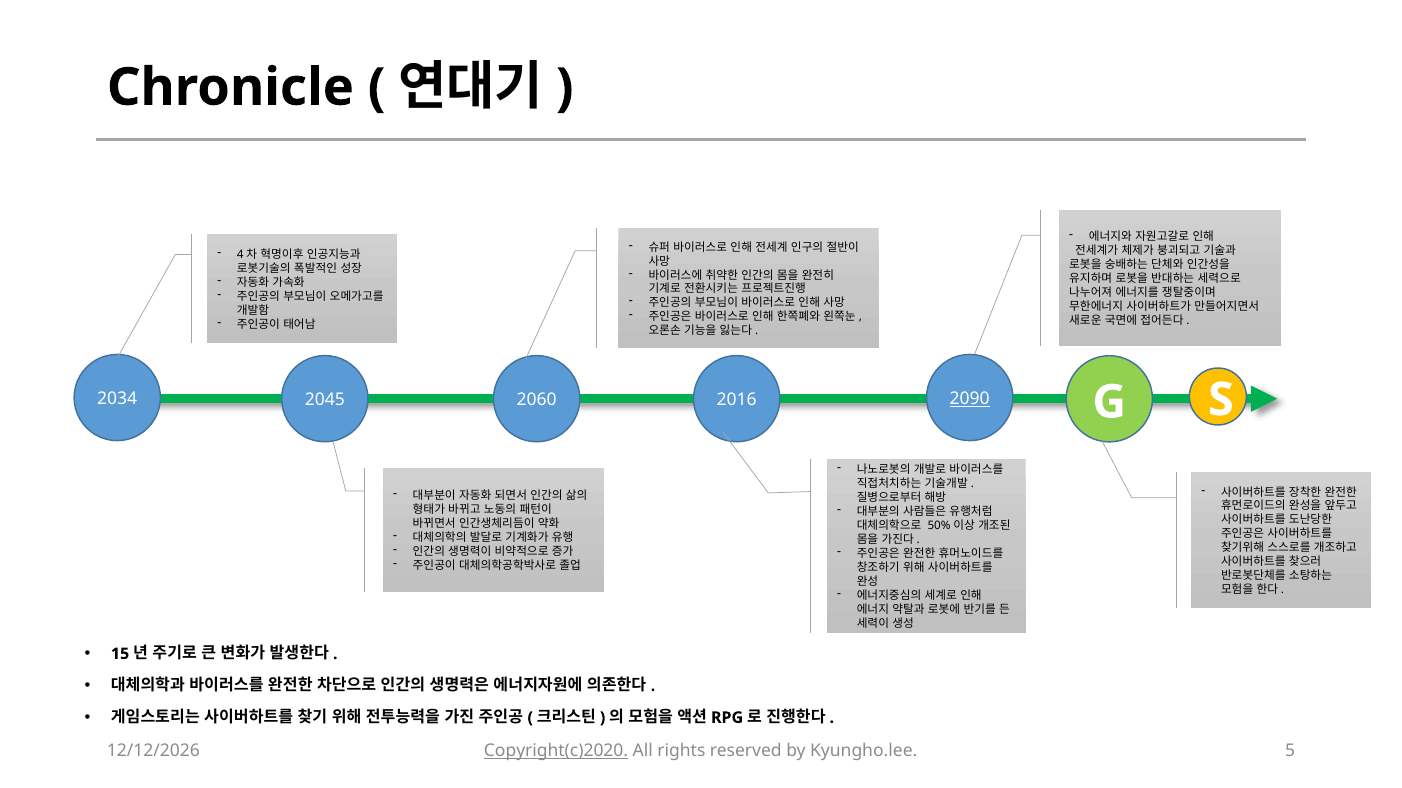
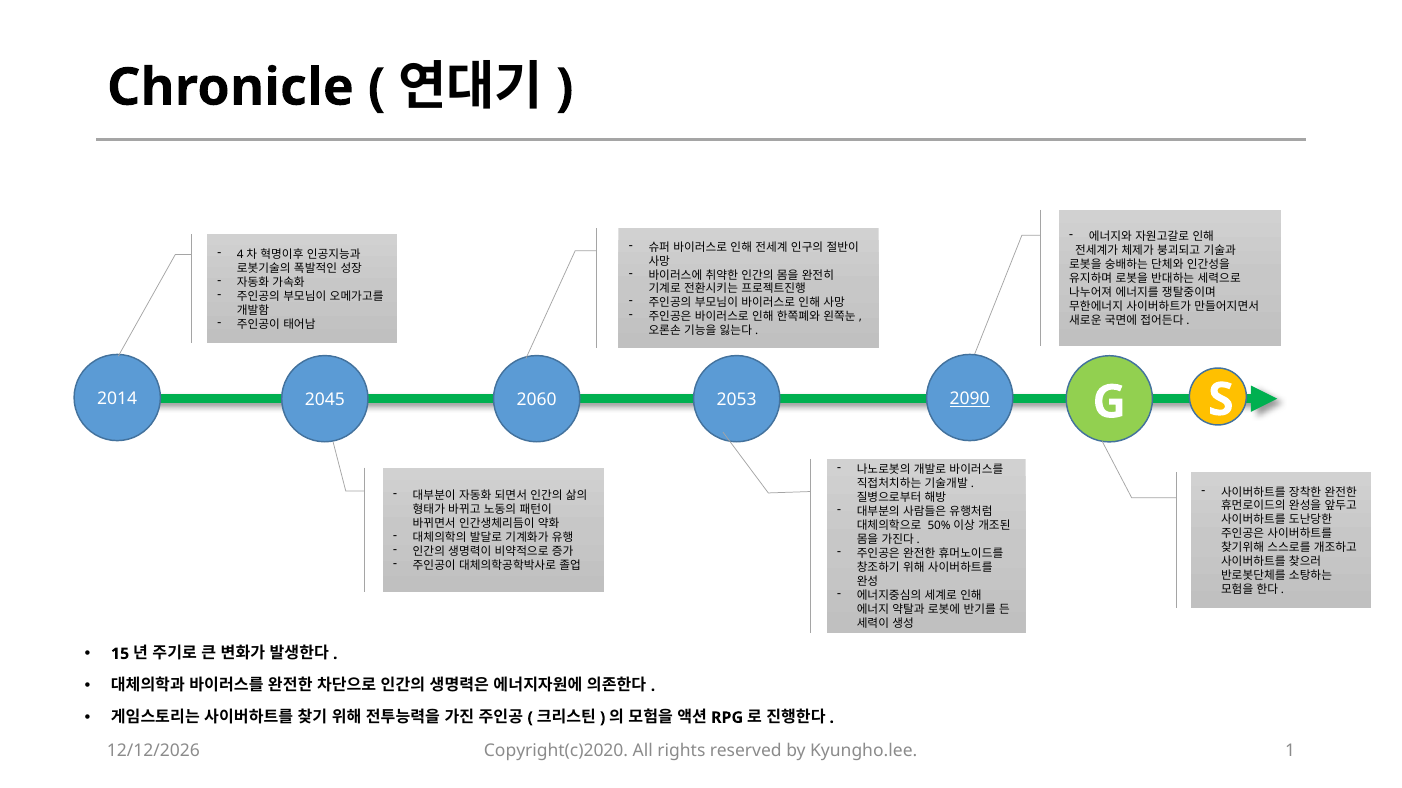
2034: 2034 -> 2014 (117, 399)
2016: 2016 -> 2053 (737, 400)
Copyright(c)2020 underline: present -> none (556, 752)
5: 5 -> 1 (1290, 752)
